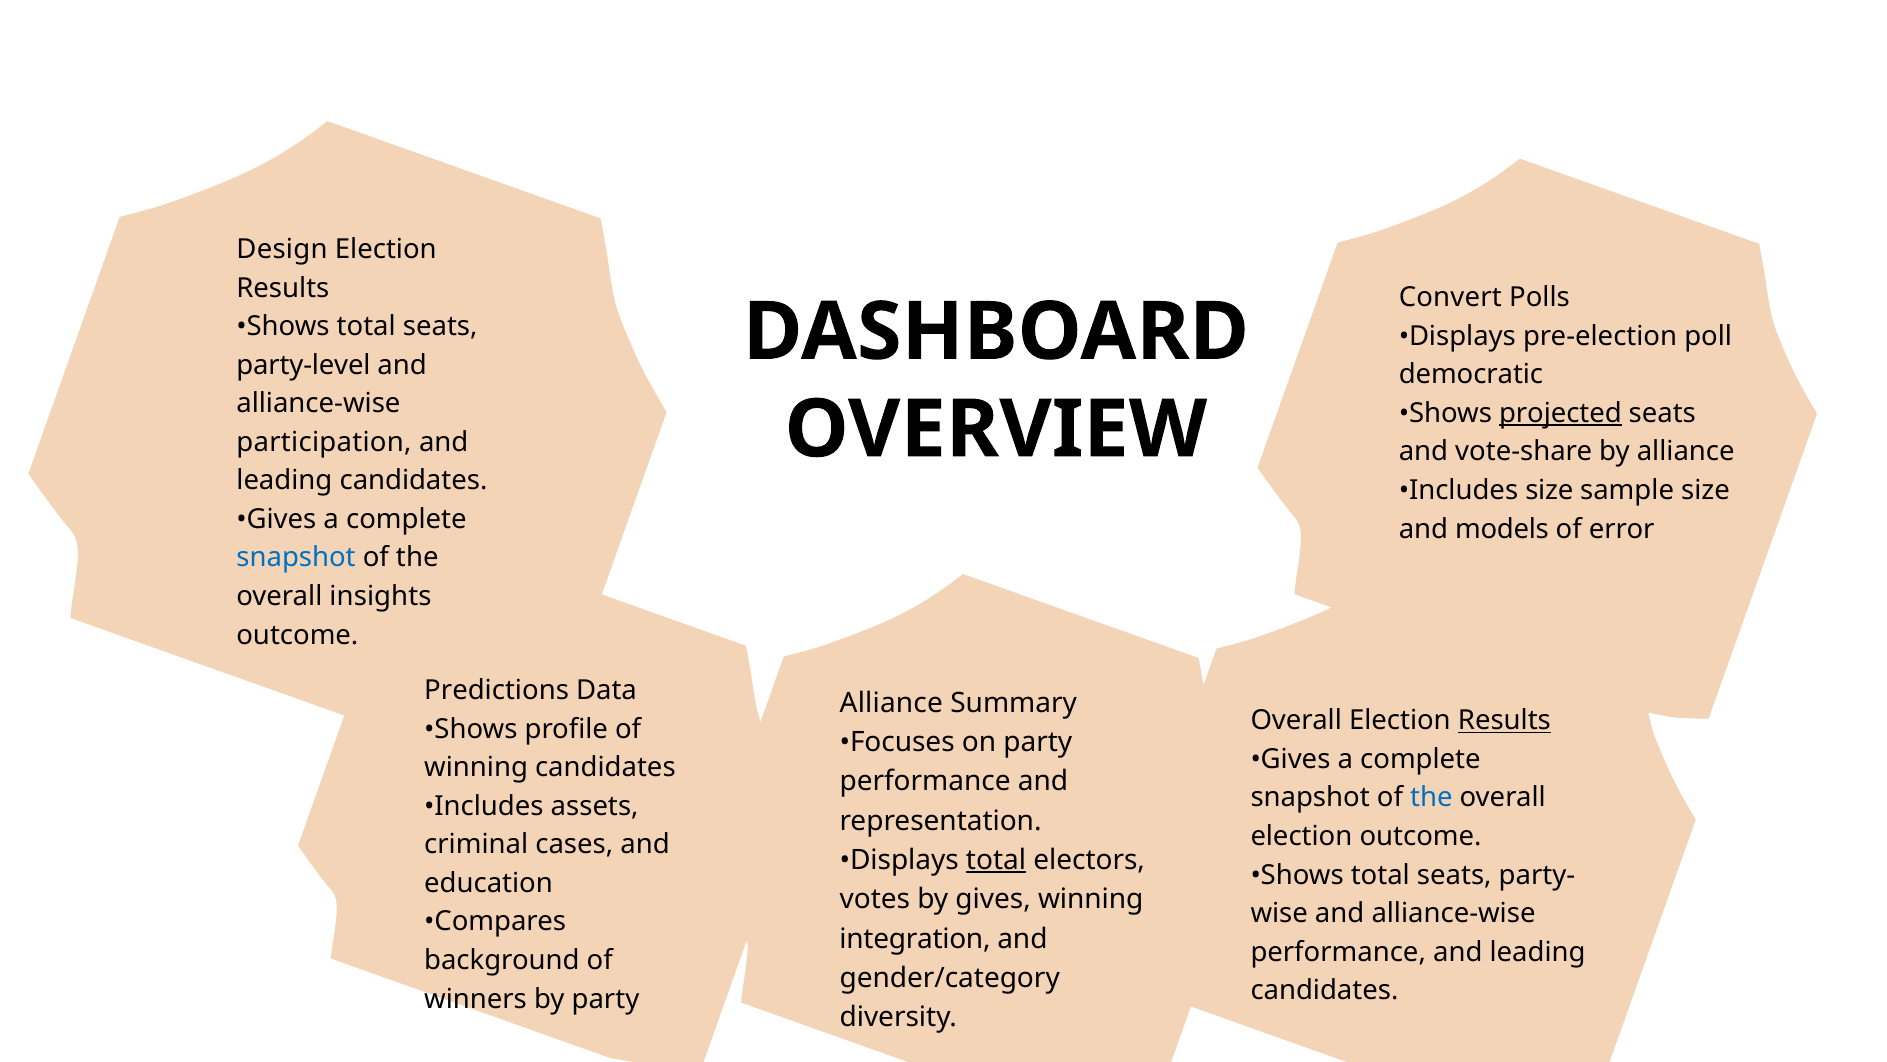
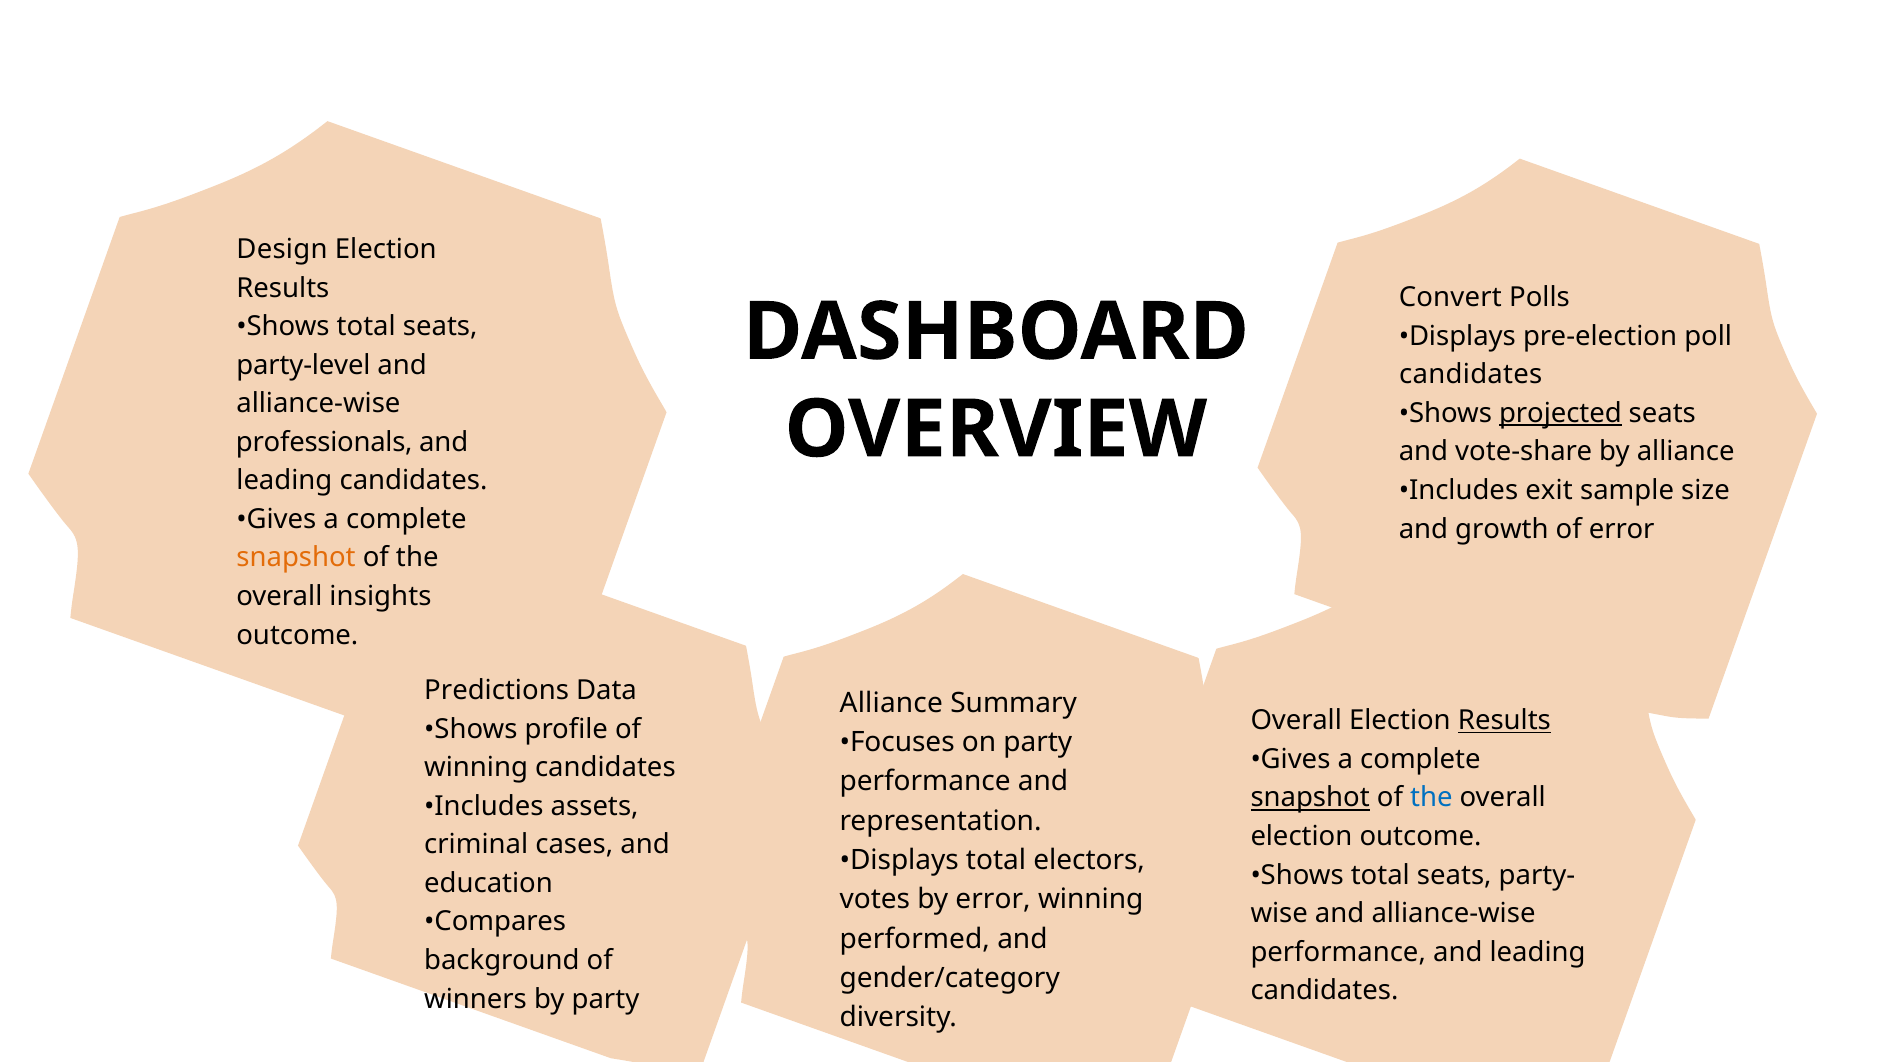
democratic: democratic -> candidates (1471, 375)
participation: participation -> professionals (324, 442)
Includes size: size -> exit (1549, 490)
models: models -> growth (1502, 529)
snapshot colour: blue -> orange (296, 558)
snapshot underline: none -> present (1310, 797)
total underline: present -> none (996, 860)
by gives: gives -> error (993, 899)
integration: integration -> performed (915, 938)
